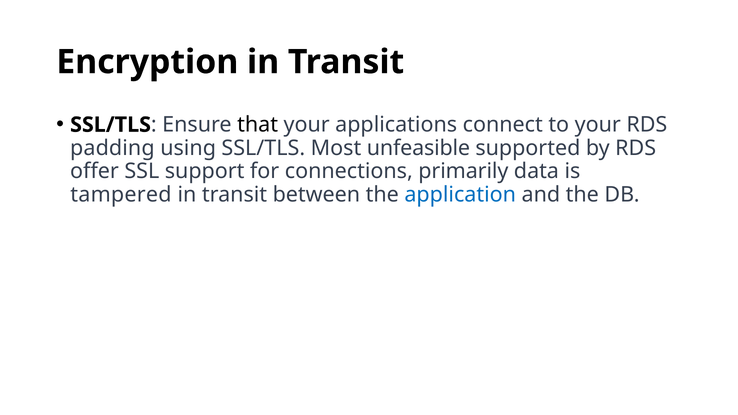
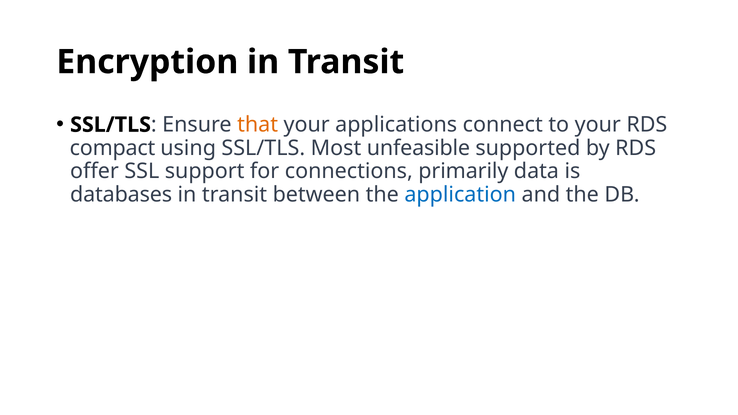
that colour: black -> orange (258, 125)
padding: padding -> compact (113, 148)
tampered: tampered -> databases (121, 195)
